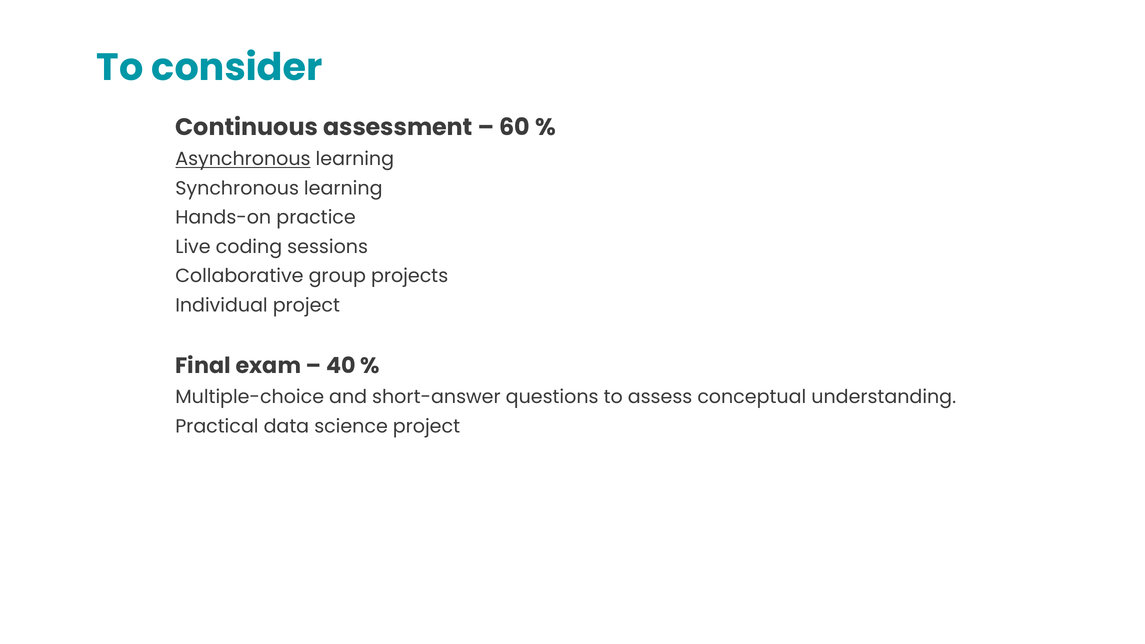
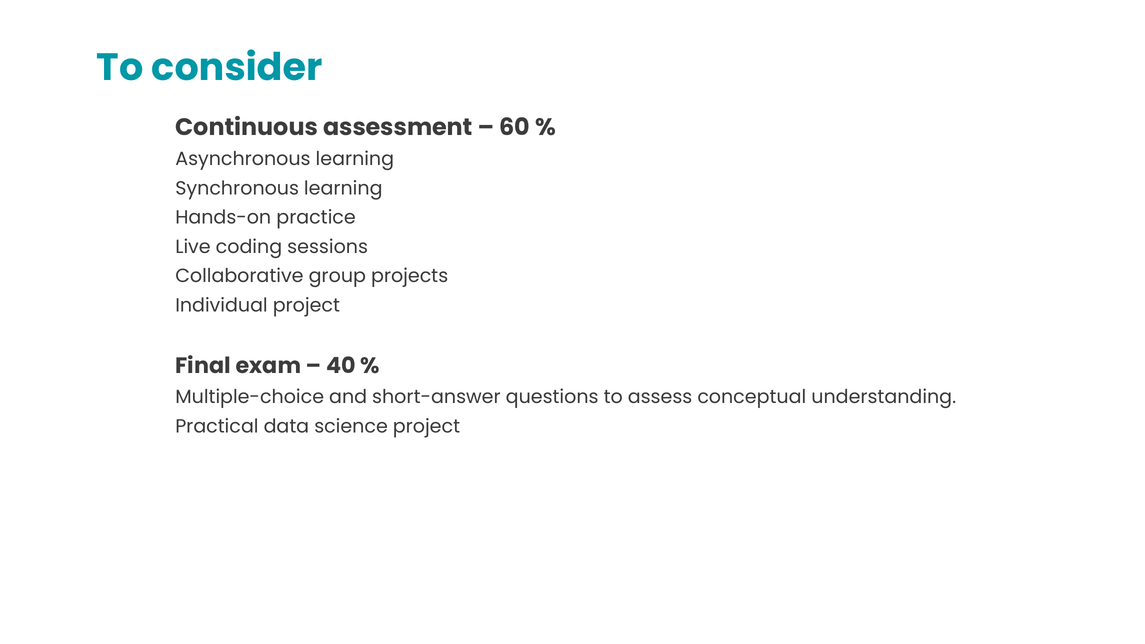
Asynchronous underline: present -> none (243, 159)
